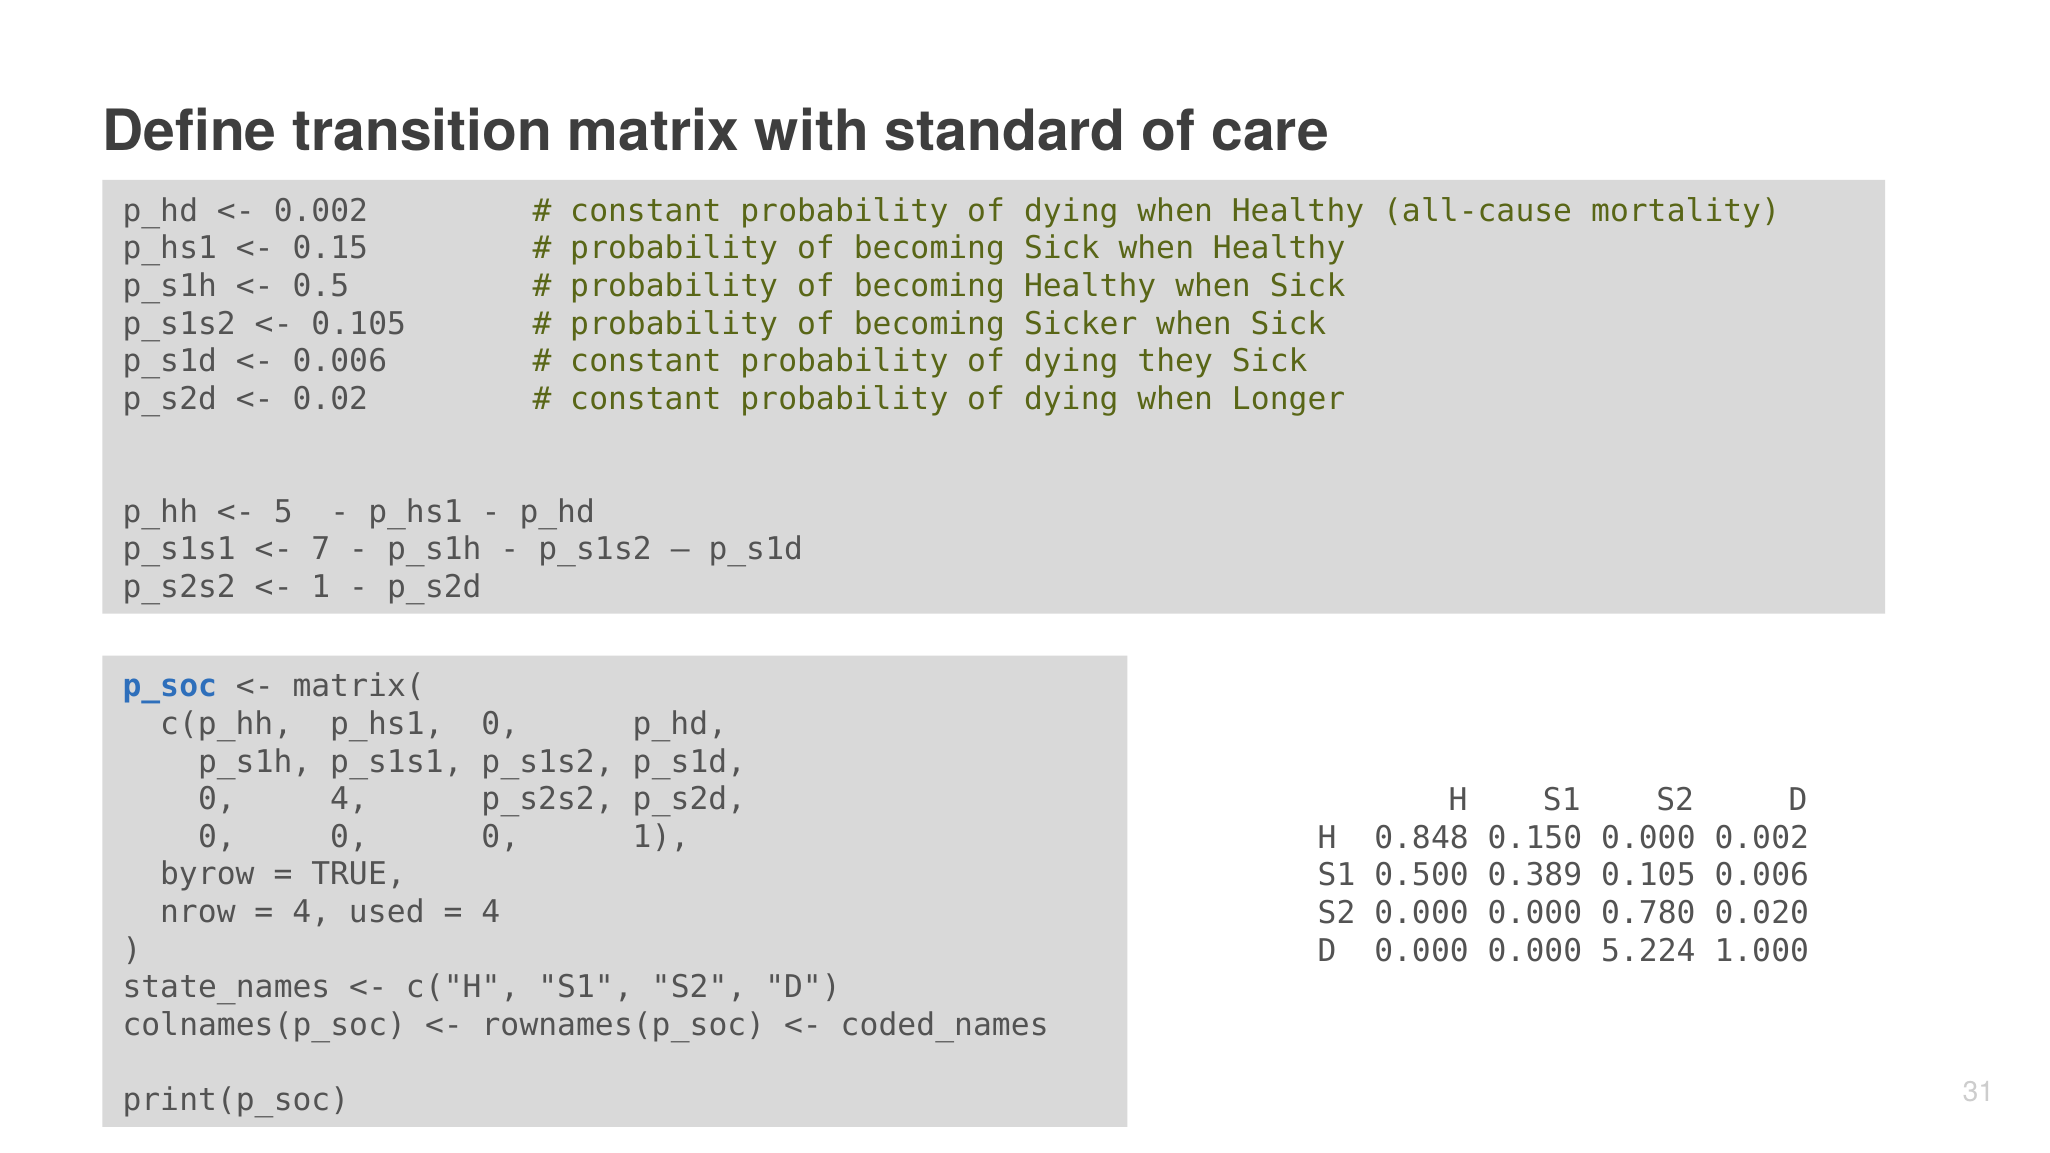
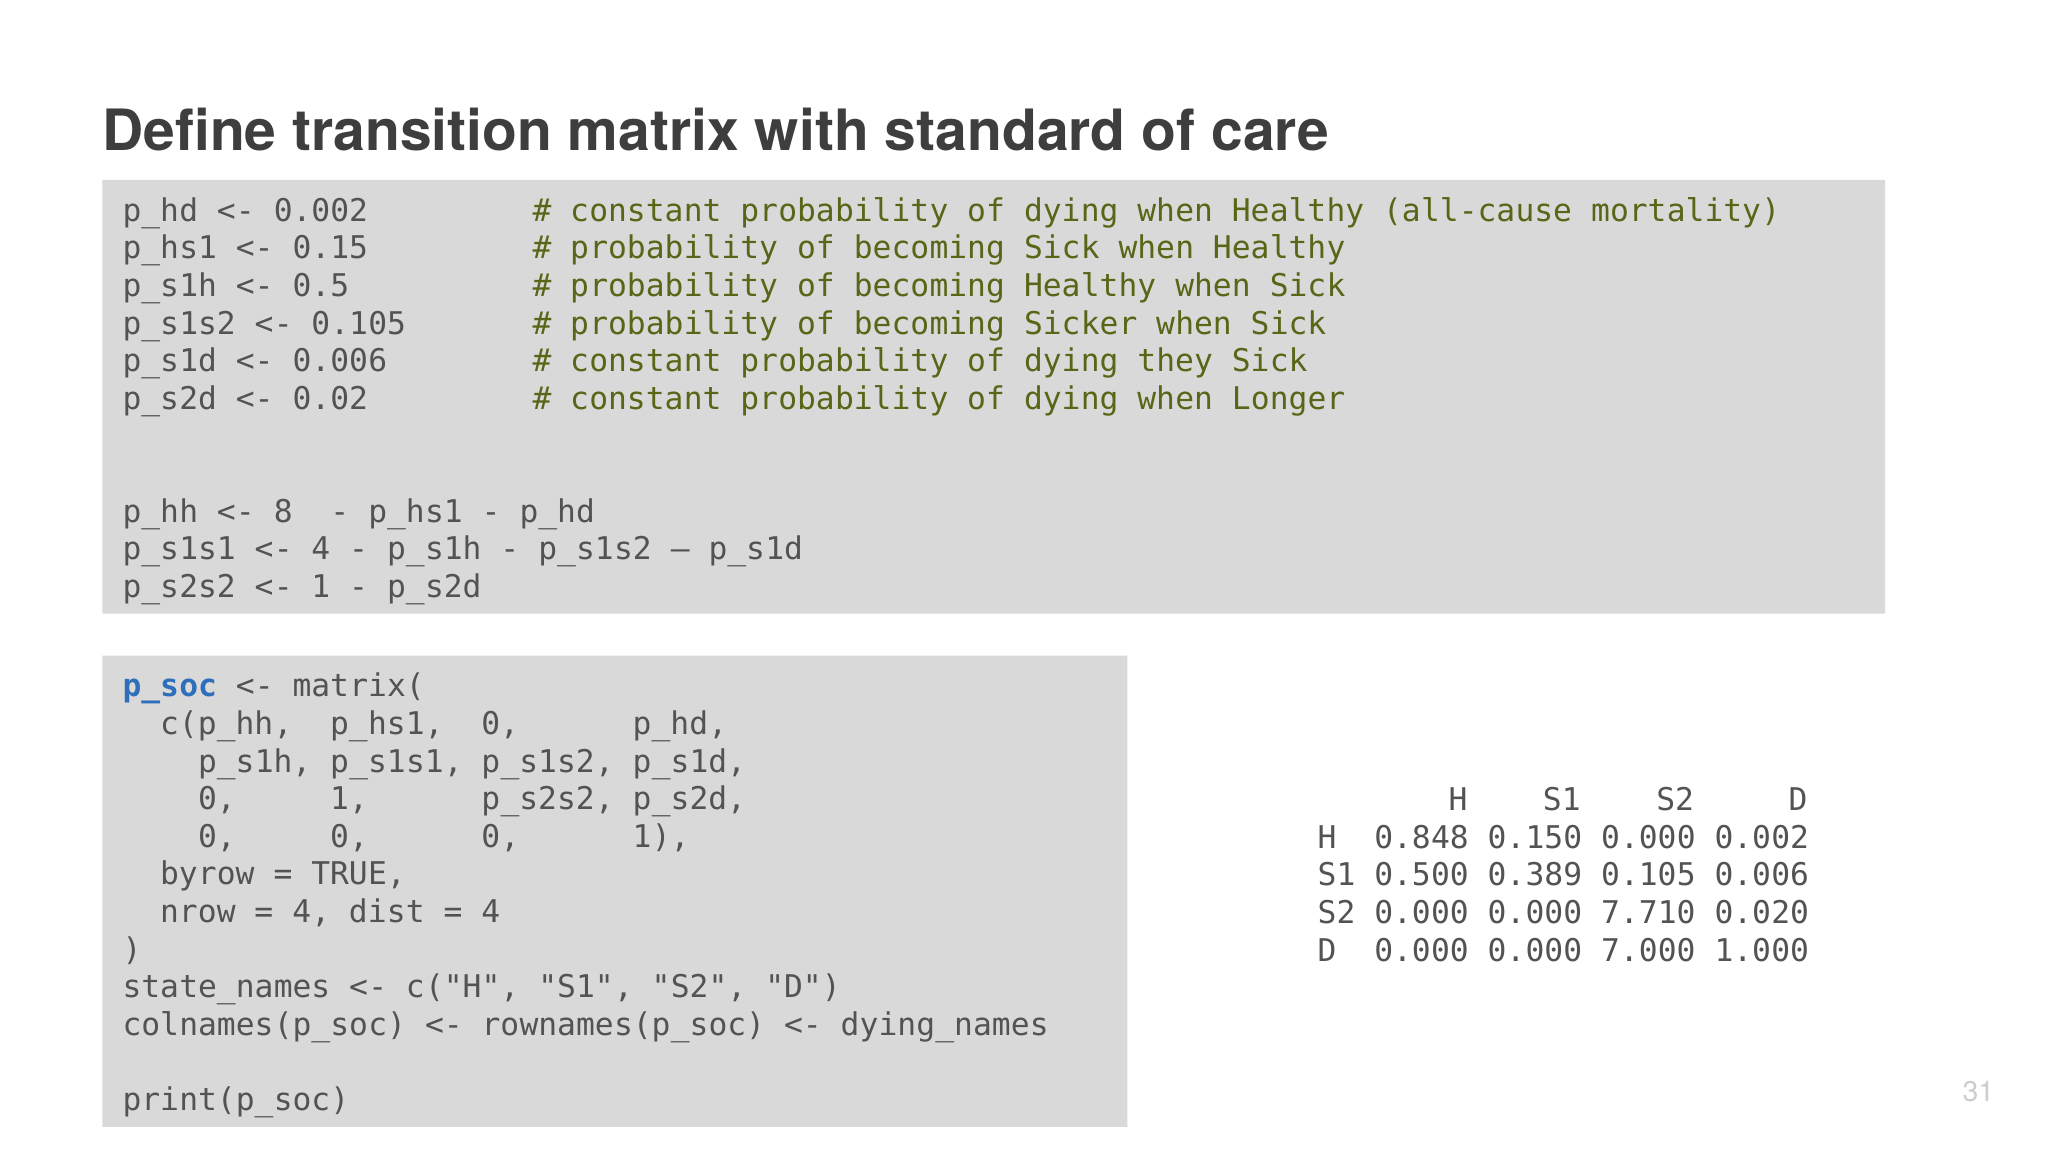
5: 5 -> 8 (283, 512)
7: 7 -> 4 (321, 549)
4: 4 -> 1 (349, 799)
used: used -> dist (387, 912)
0.780: 0.780 -> 7.710 (1648, 913)
5.224: 5.224 -> 7.000 (1648, 951)
coded_names: coded_names -> dying_names (945, 1025)
